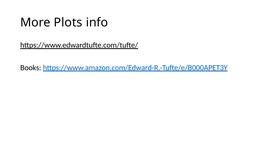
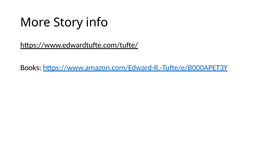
Plots: Plots -> Story (68, 22)
